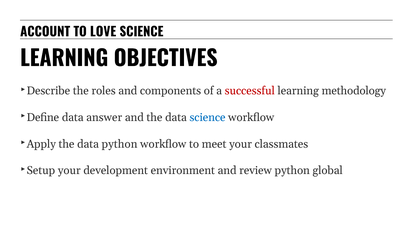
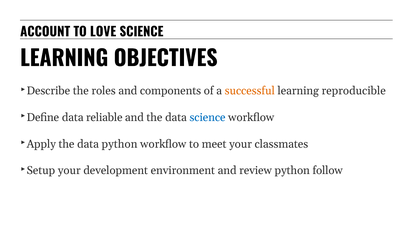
successful colour: red -> orange (250, 91)
methodology: methodology -> reproducible (354, 91)
answer: answer -> reliable (104, 117)
global: global -> follow (328, 170)
